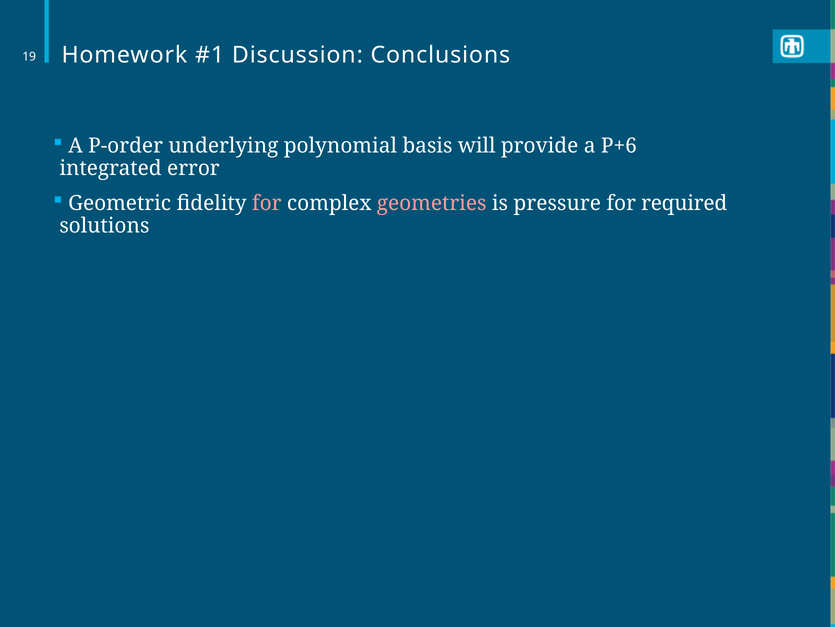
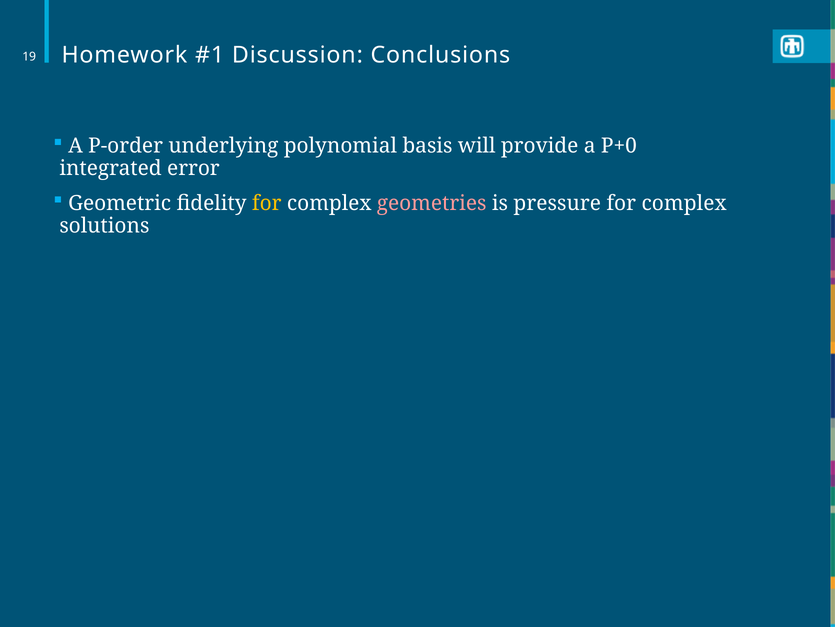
P+6: P+6 -> P+0 (619, 146)
for colour: pink -> yellow (267, 203)
required: required -> complex (684, 203)
